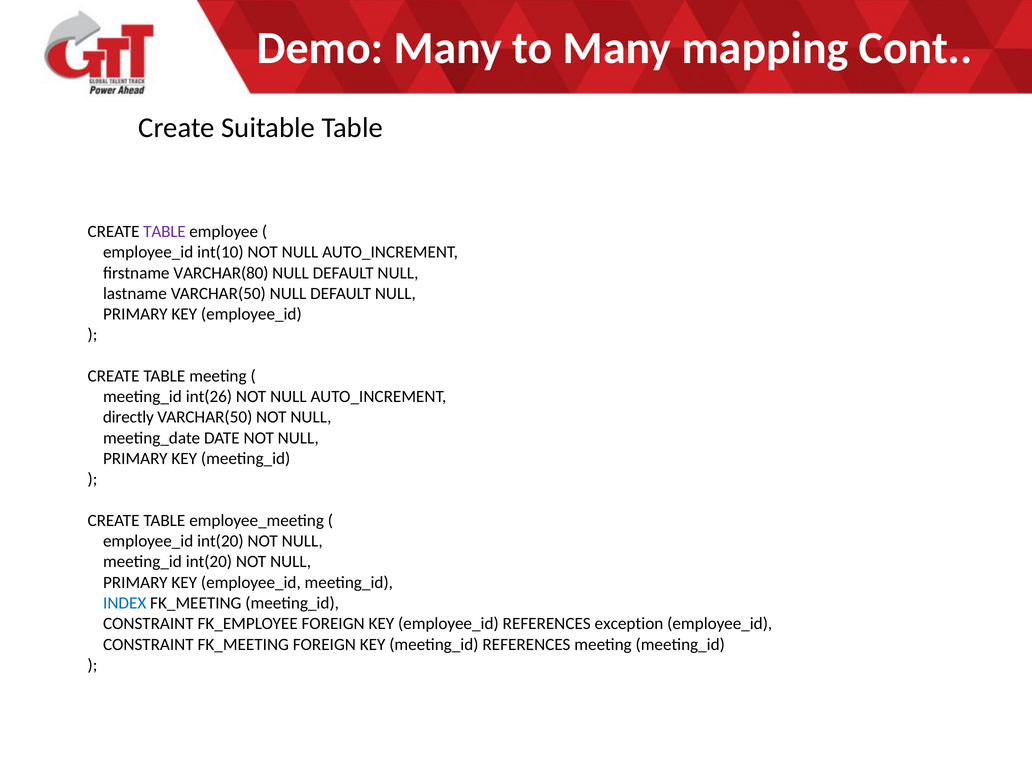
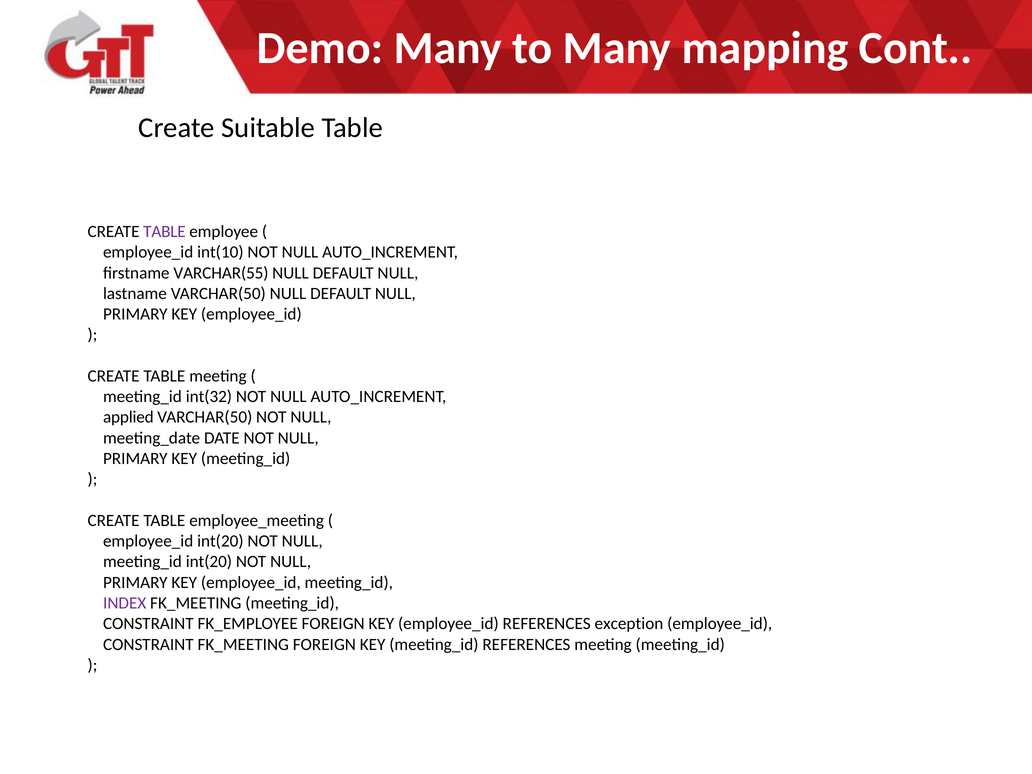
VARCHAR(80: VARCHAR(80 -> VARCHAR(55 (221, 273)
int(26: int(26 -> int(32 (209, 397)
directly: directly -> applied (128, 417)
INDEX colour: blue -> purple (125, 603)
